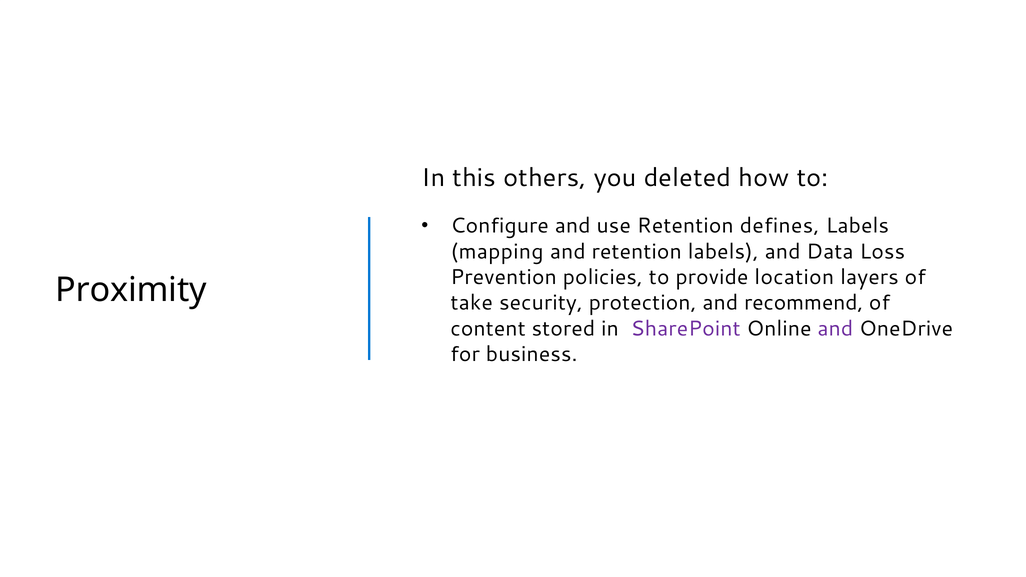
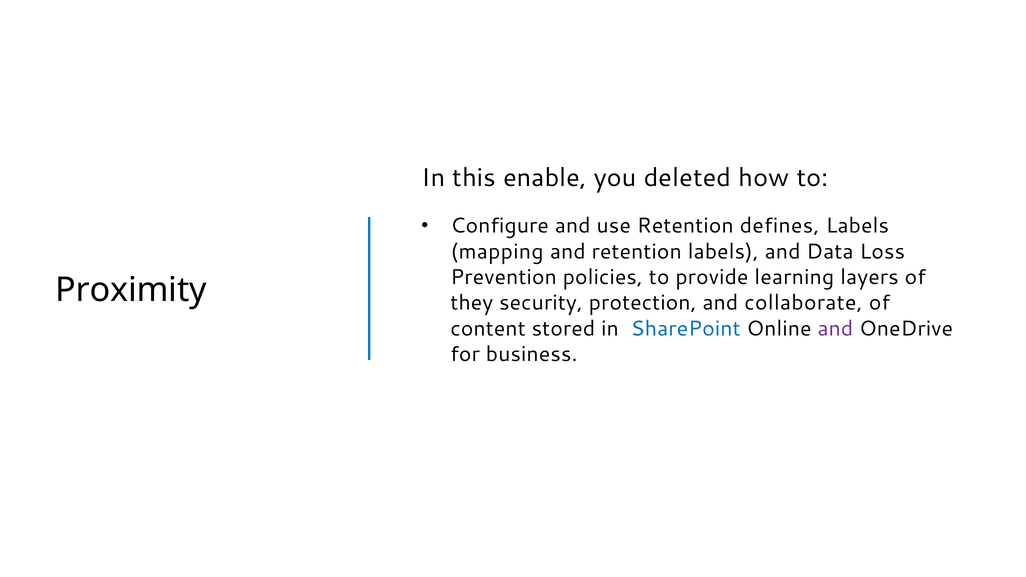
others: others -> enable (545, 178)
location: location -> learning (794, 277)
take: take -> they (472, 303)
recommend: recommend -> collaborate (803, 303)
SharePoint colour: purple -> blue (686, 329)
